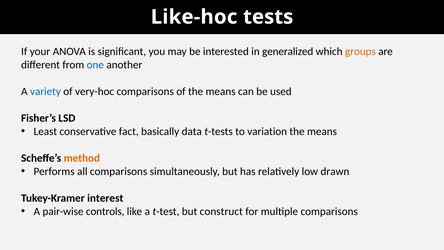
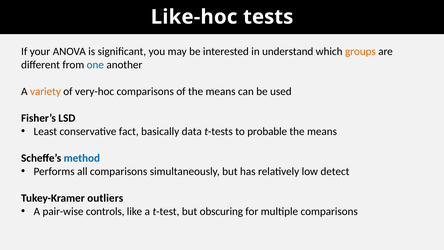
generalized: generalized -> understand (288, 52)
variety colour: blue -> orange (45, 92)
variation: variation -> probable (267, 131)
method colour: orange -> blue (82, 158)
drawn: drawn -> detect (335, 171)
interest: interest -> outliers (105, 198)
construct: construct -> obscuring (221, 211)
